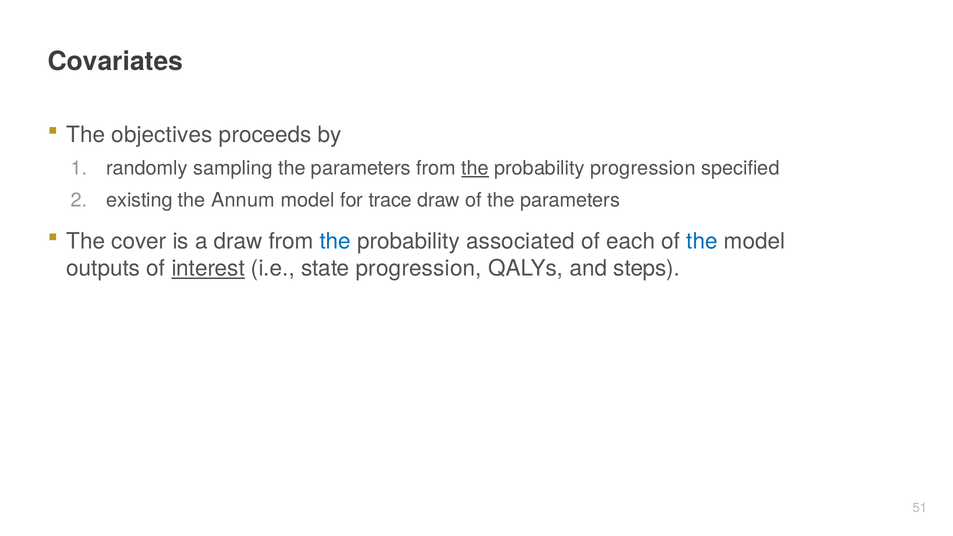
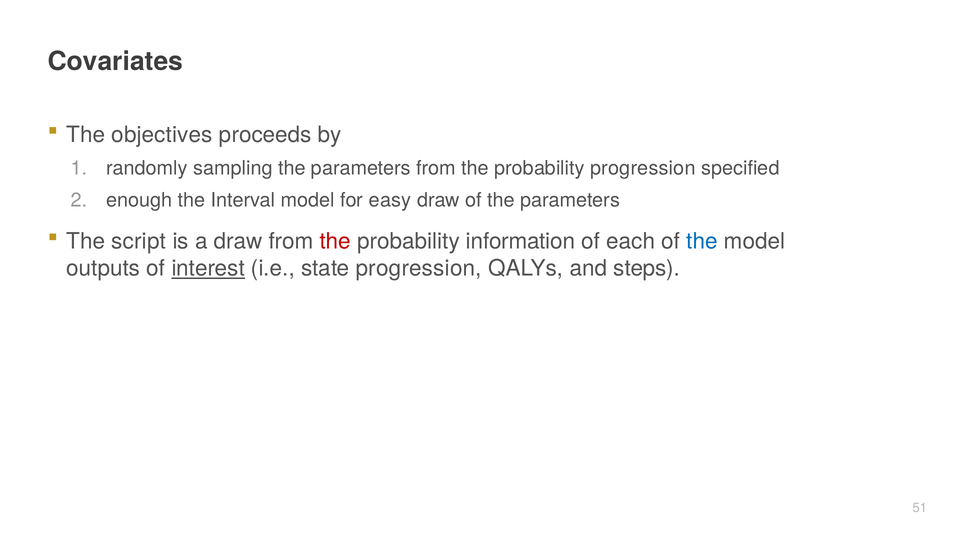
the underline: present -> none (475, 168)
existing: existing -> enough (139, 200)
Annum: Annum -> Interval (243, 200)
trace: trace -> easy (390, 200)
cover: cover -> script (139, 241)
the colour: blue -> red (335, 241)
associated: associated -> information (521, 241)
